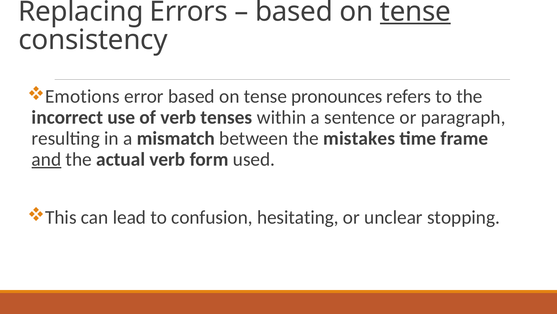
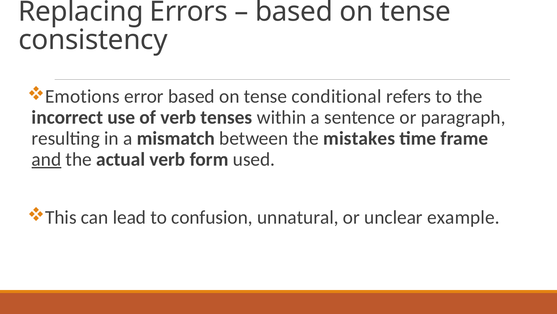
tense underline: present -> none (415, 11)
pronounces: pronounces -> conditional (337, 96)
hesitating: hesitating -> unnatural (298, 217)
stopping: stopping -> example (463, 217)
